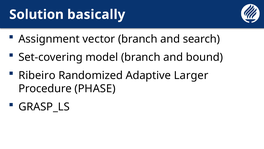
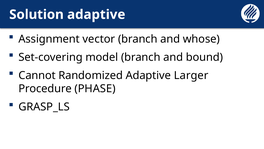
Solution basically: basically -> adaptive (96, 14)
search: search -> whose (201, 39)
Ribeiro: Ribeiro -> Cannot (37, 75)
